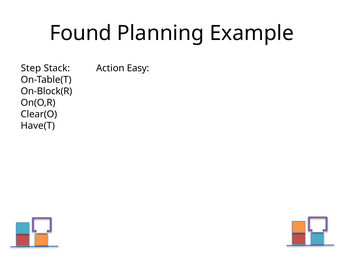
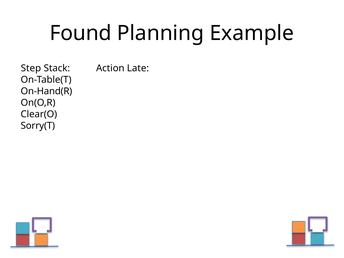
Easy: Easy -> Late (138, 68)
On-Block(R: On-Block(R -> On-Hand(R (46, 91)
Have(T: Have(T -> Sorry(T (38, 126)
